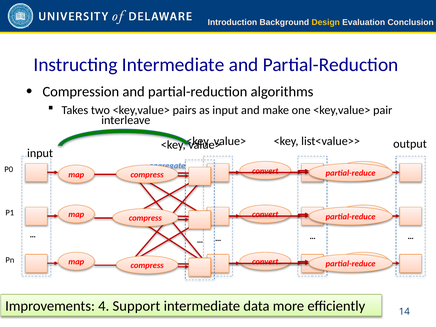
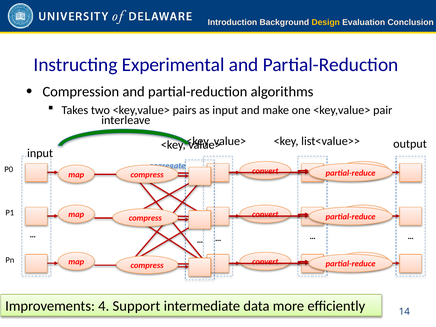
Instructing Intermediate: Intermediate -> Experimental (173, 65)
